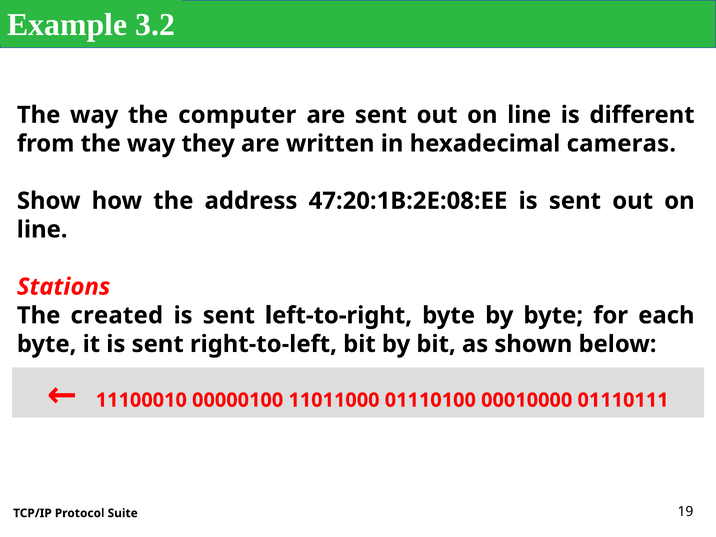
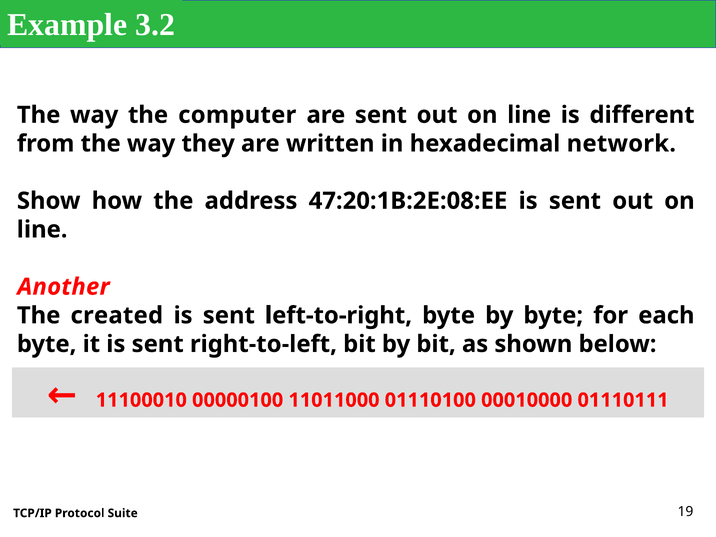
cameras: cameras -> network (621, 144)
Stations: Stations -> Another (63, 287)
